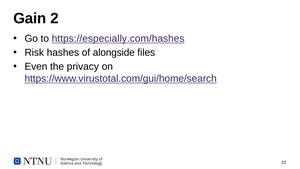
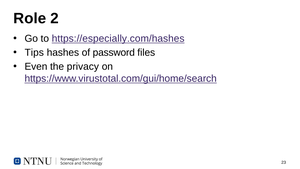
Gain: Gain -> Role (30, 18)
Risk: Risk -> Tips (34, 52)
alongside: alongside -> password (114, 52)
